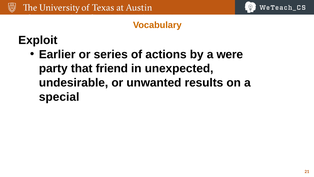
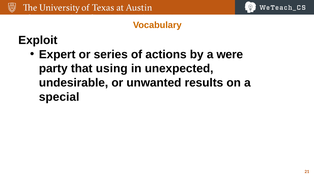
Earlier: Earlier -> Expert (57, 54)
friend: friend -> using (112, 68)
